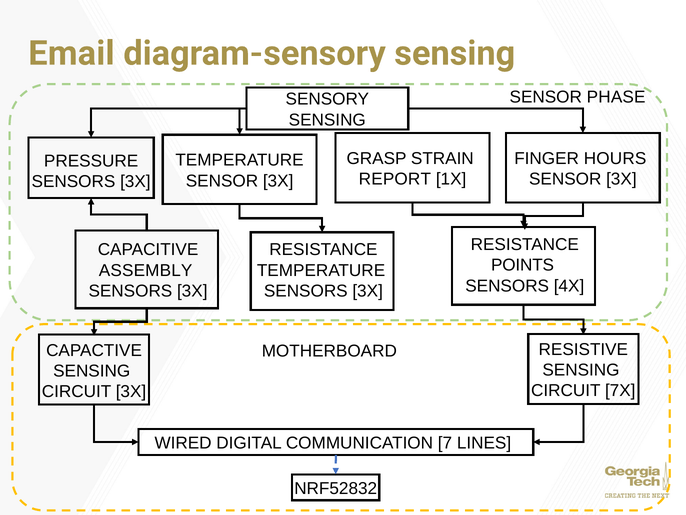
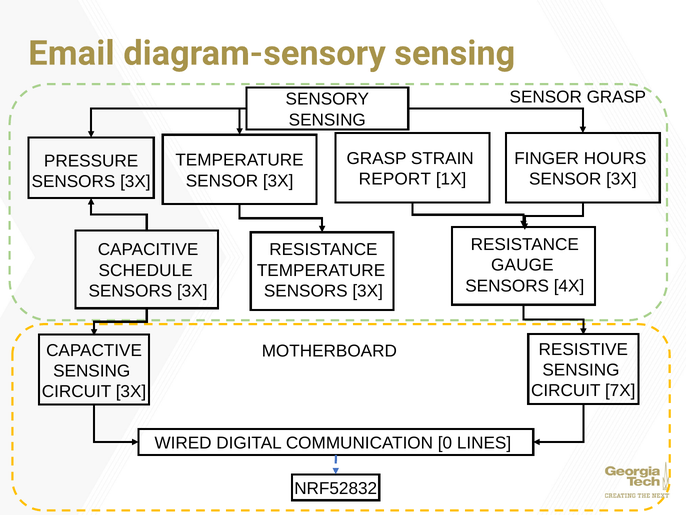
SENSOR PHASE: PHASE -> GRASP (616, 97)
POINTS: POINTS -> GAUGE (522, 265)
ASSEMBLY: ASSEMBLY -> SCHEDULE (146, 270)
7: 7 -> 0 (445, 443)
